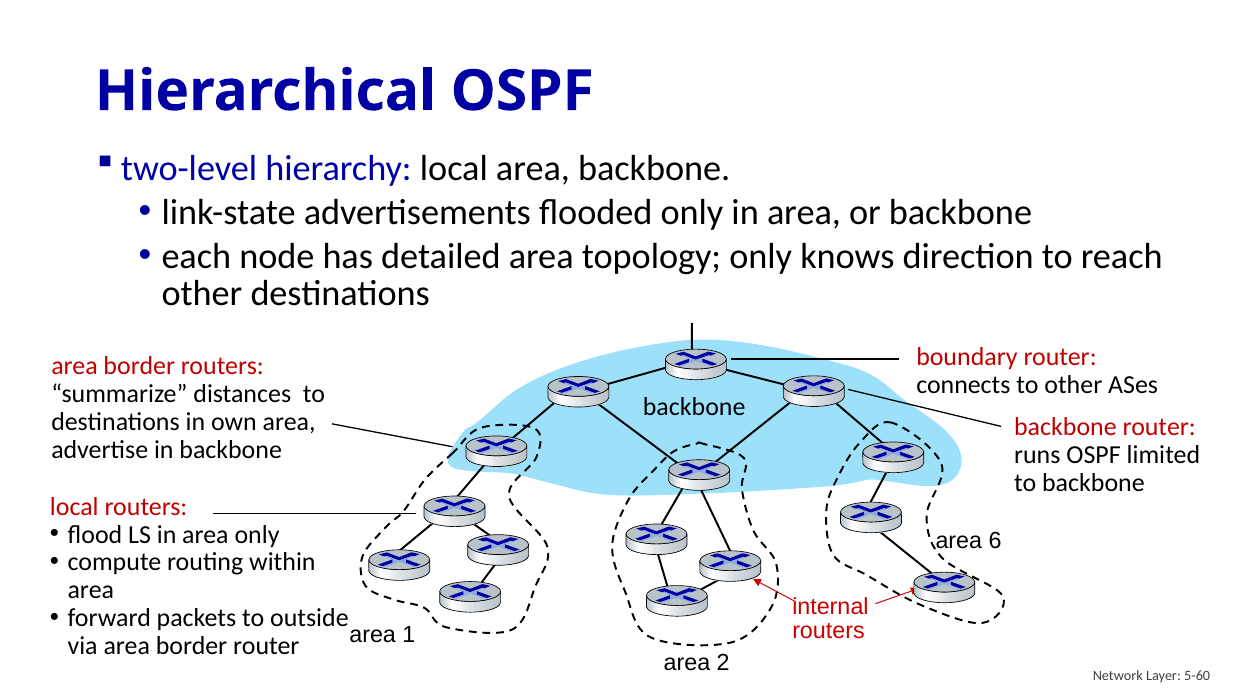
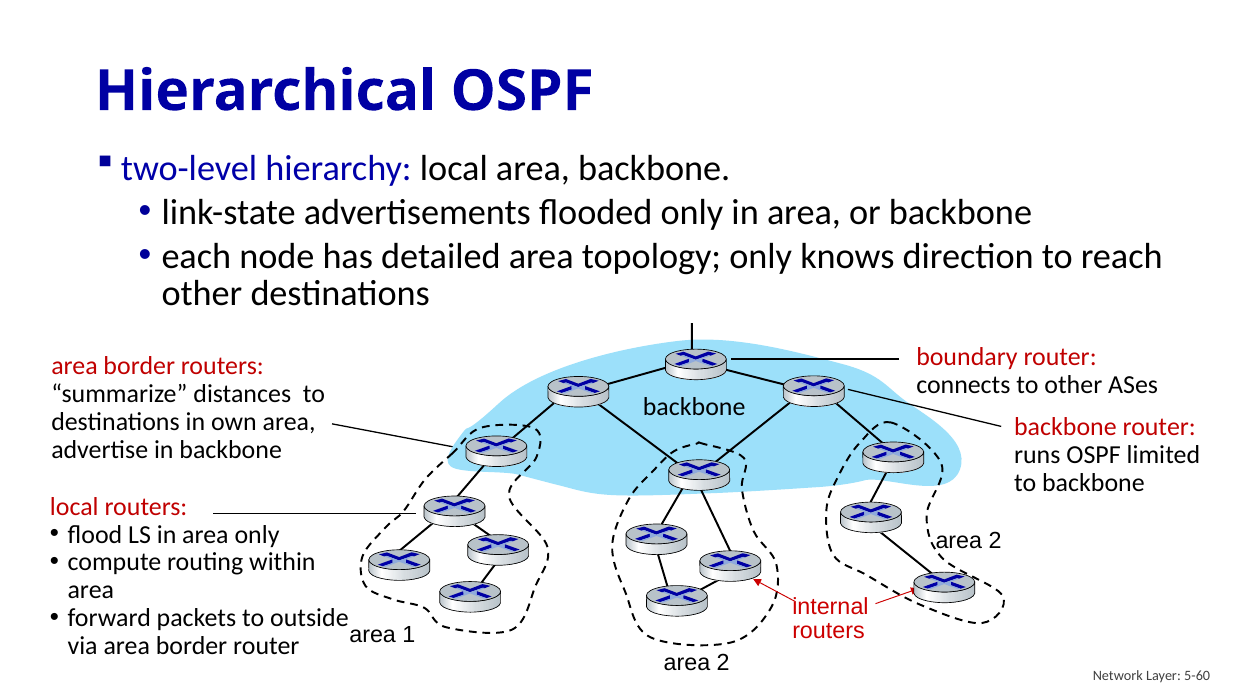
6: 6 -> 2 (995, 540)
